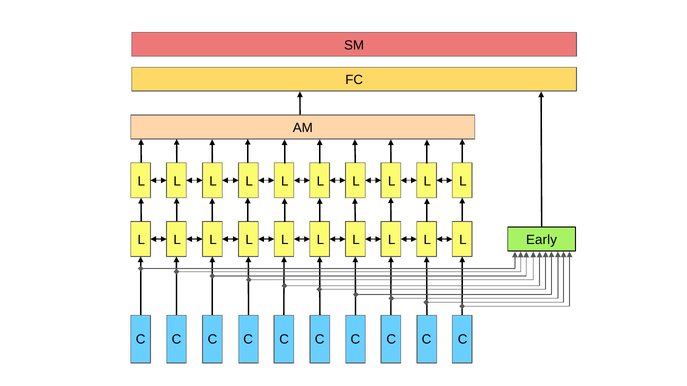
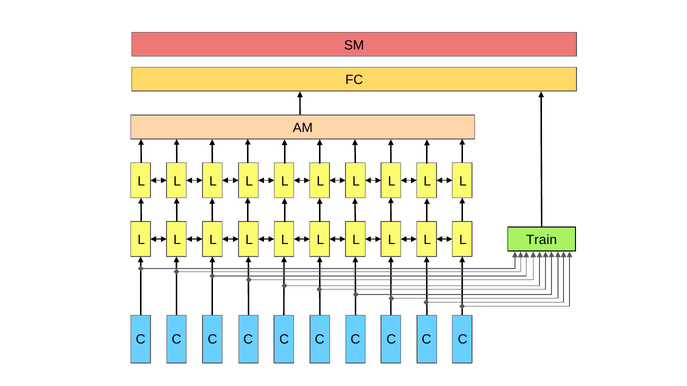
Early: Early -> Train (542, 240)
